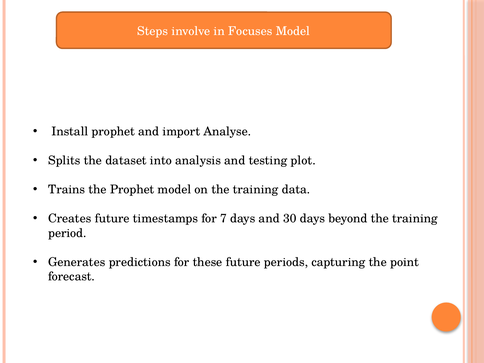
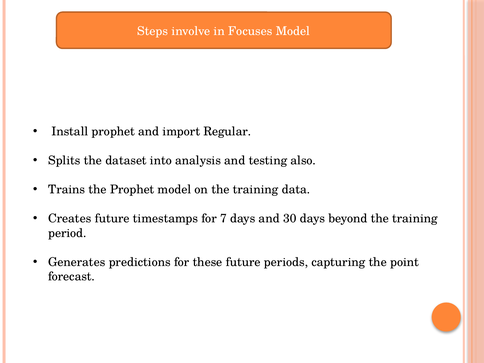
Analyse: Analyse -> Regular (227, 131)
plot: plot -> also (303, 161)
